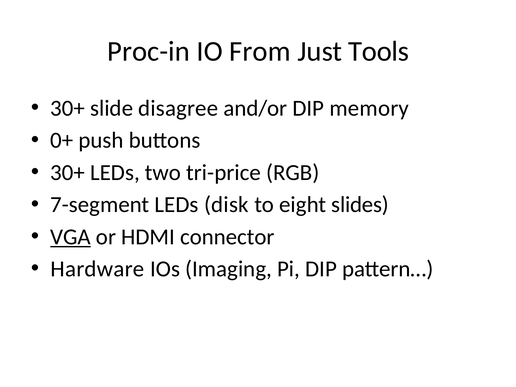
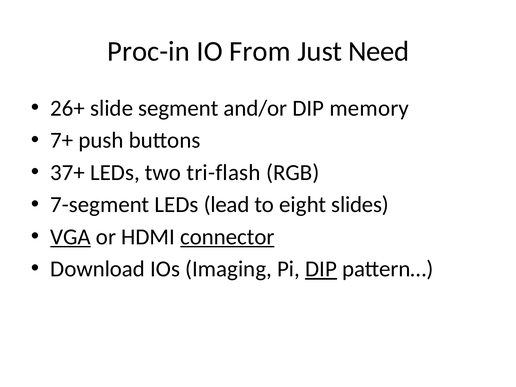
Tools: Tools -> Need (379, 51)
30+: 30+ -> 26+ (68, 108)
disagree: disagree -> segment (178, 108)
0+: 0+ -> 7+ (62, 140)
30+: 30+ -> 37+ (68, 173)
tri-price: tri-price -> tri-flash (224, 173)
disk: disk -> lead (227, 205)
connector underline: none -> present (227, 237)
Hardware: Hardware -> Download (98, 269)
DIP underline: none -> present (321, 269)
